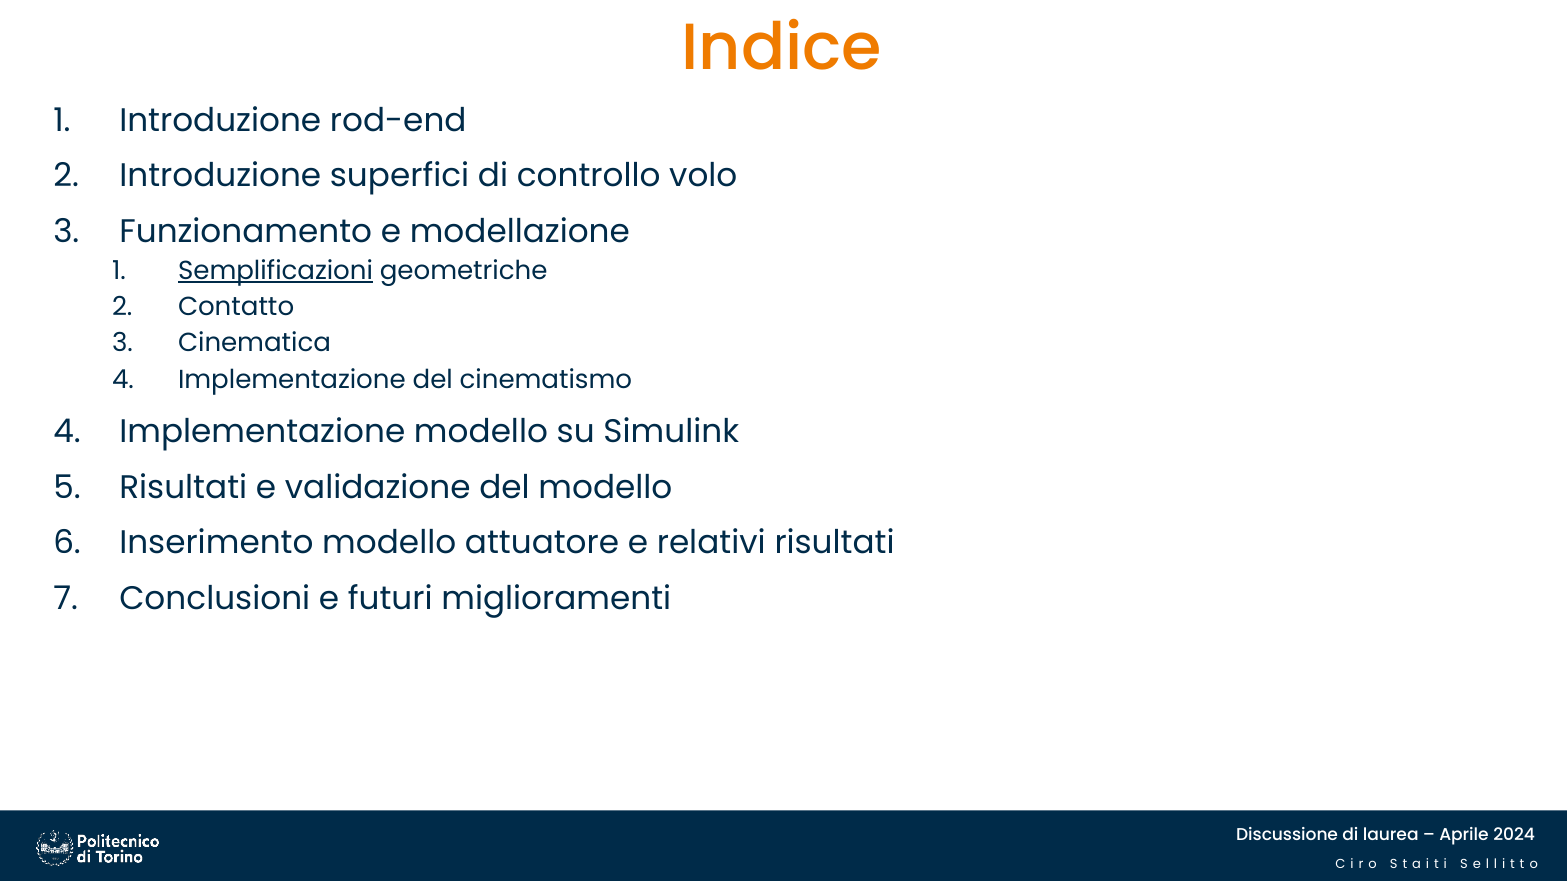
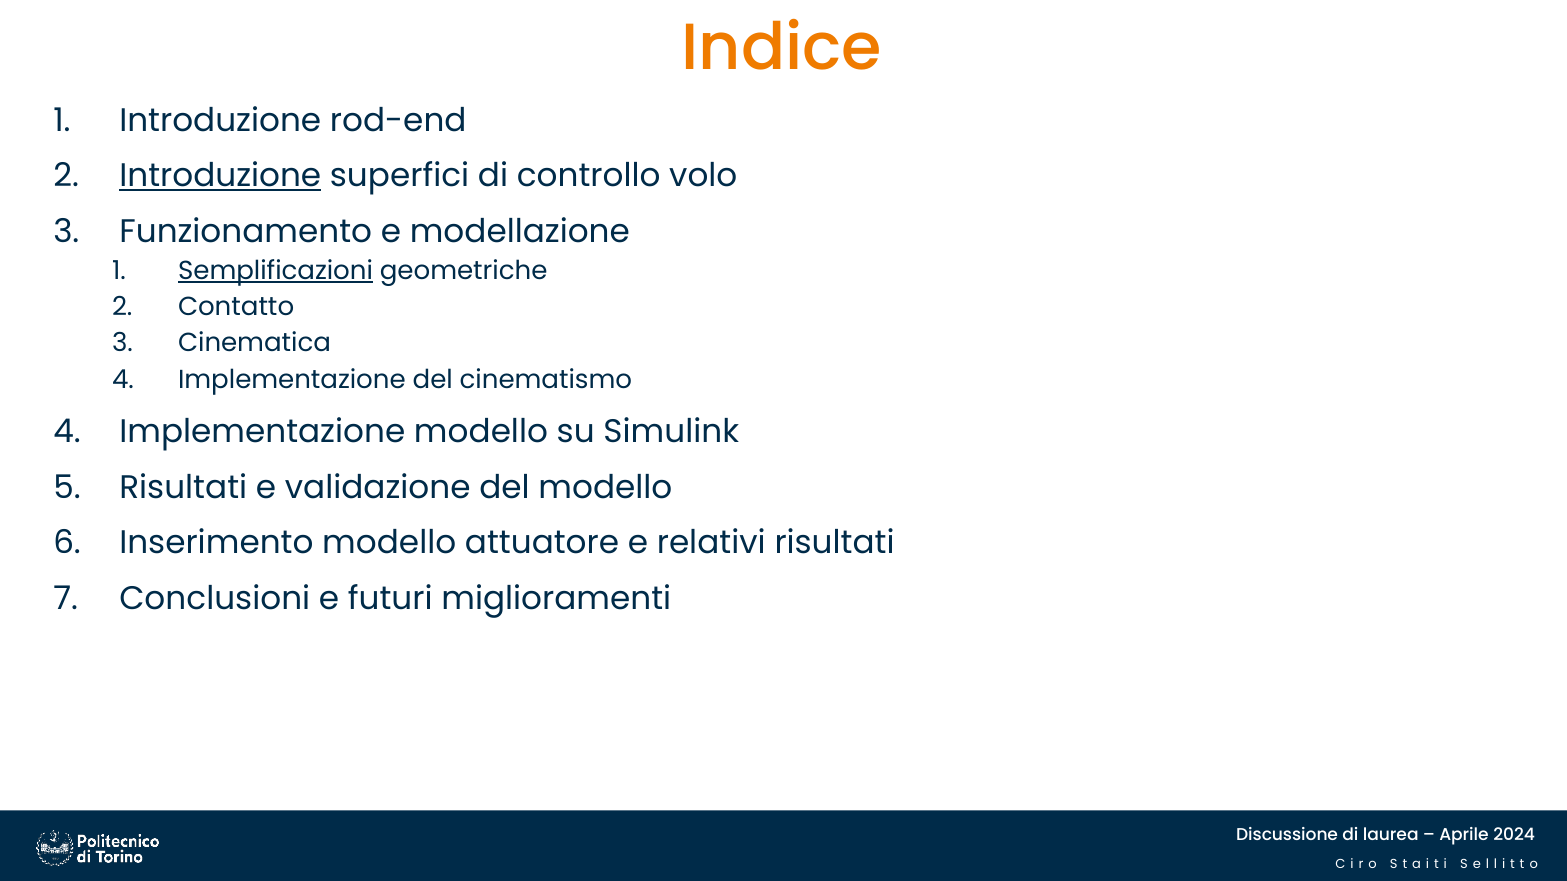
Introduzione underline: none -> present (220, 176)
